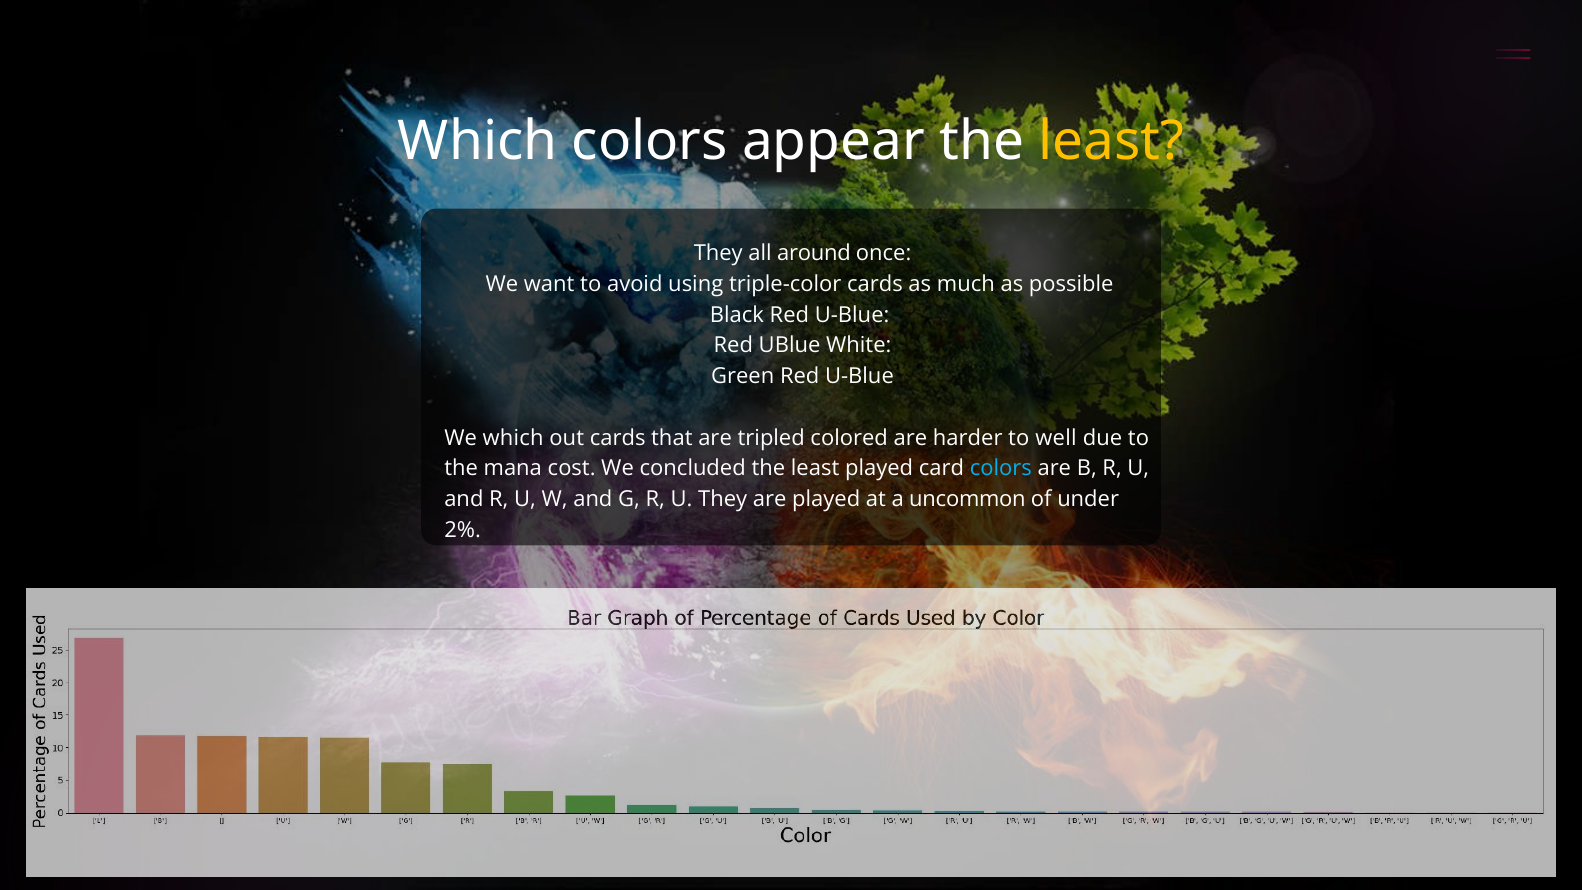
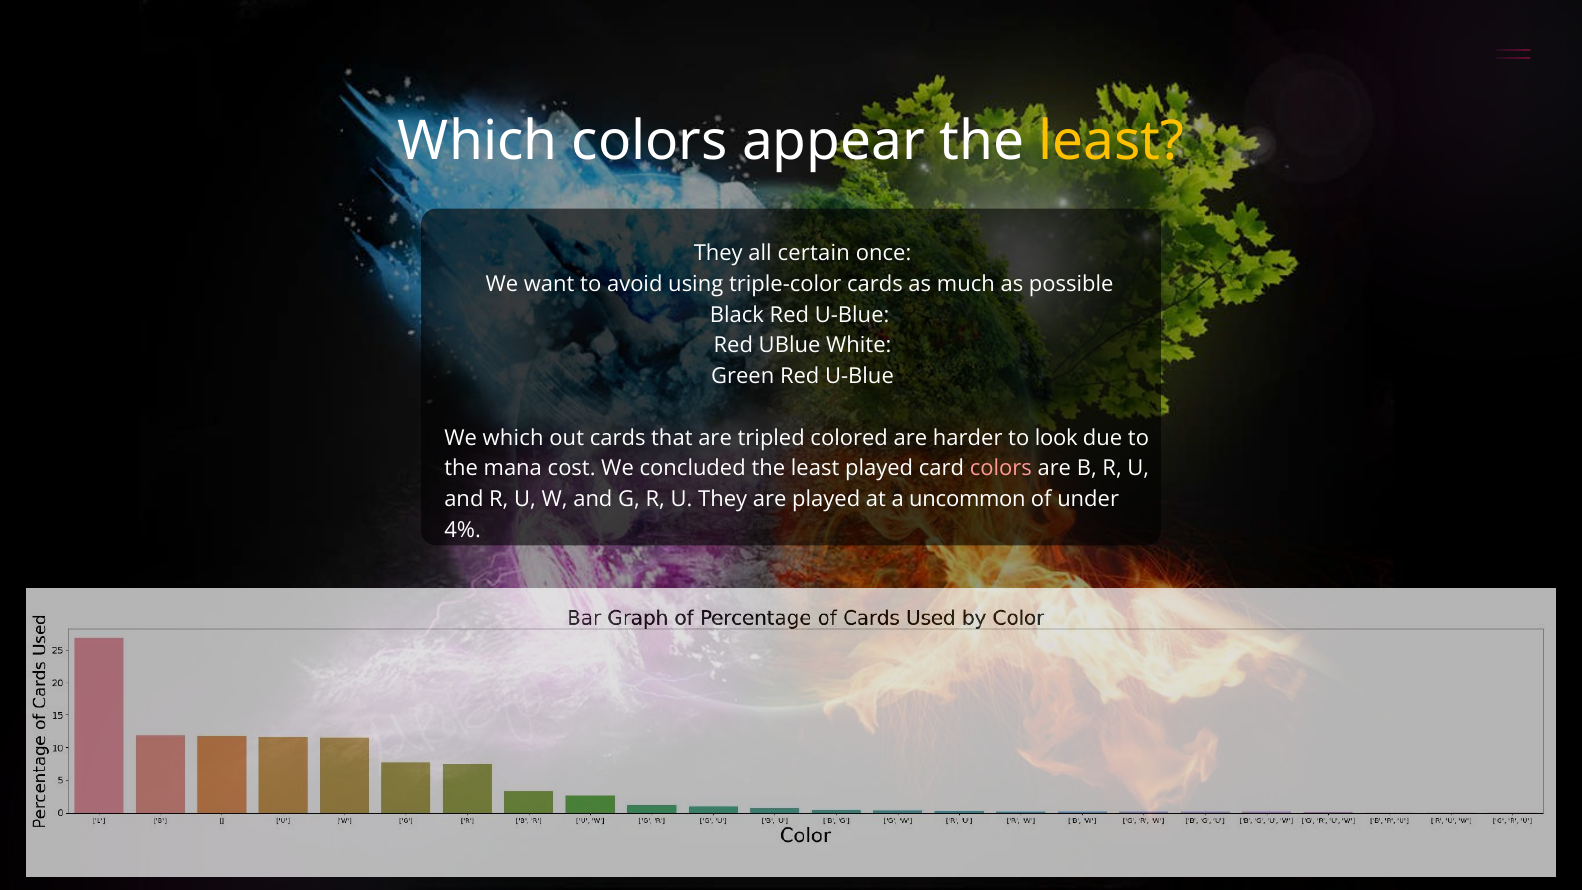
around: around -> certain (814, 253)
well: well -> look (1056, 438)
colors colour: light blue -> pink (1001, 469)
2%: 2% -> 4% (463, 530)
